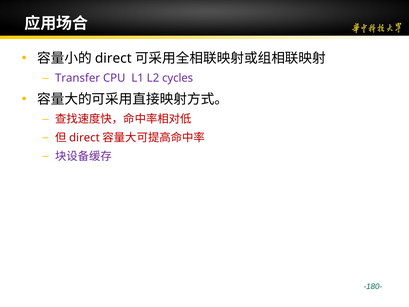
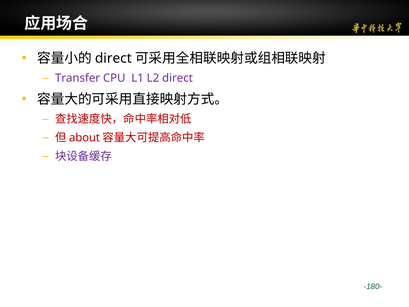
L2 cycles: cycles -> direct (178, 78)
direct: direct -> about (85, 138)
